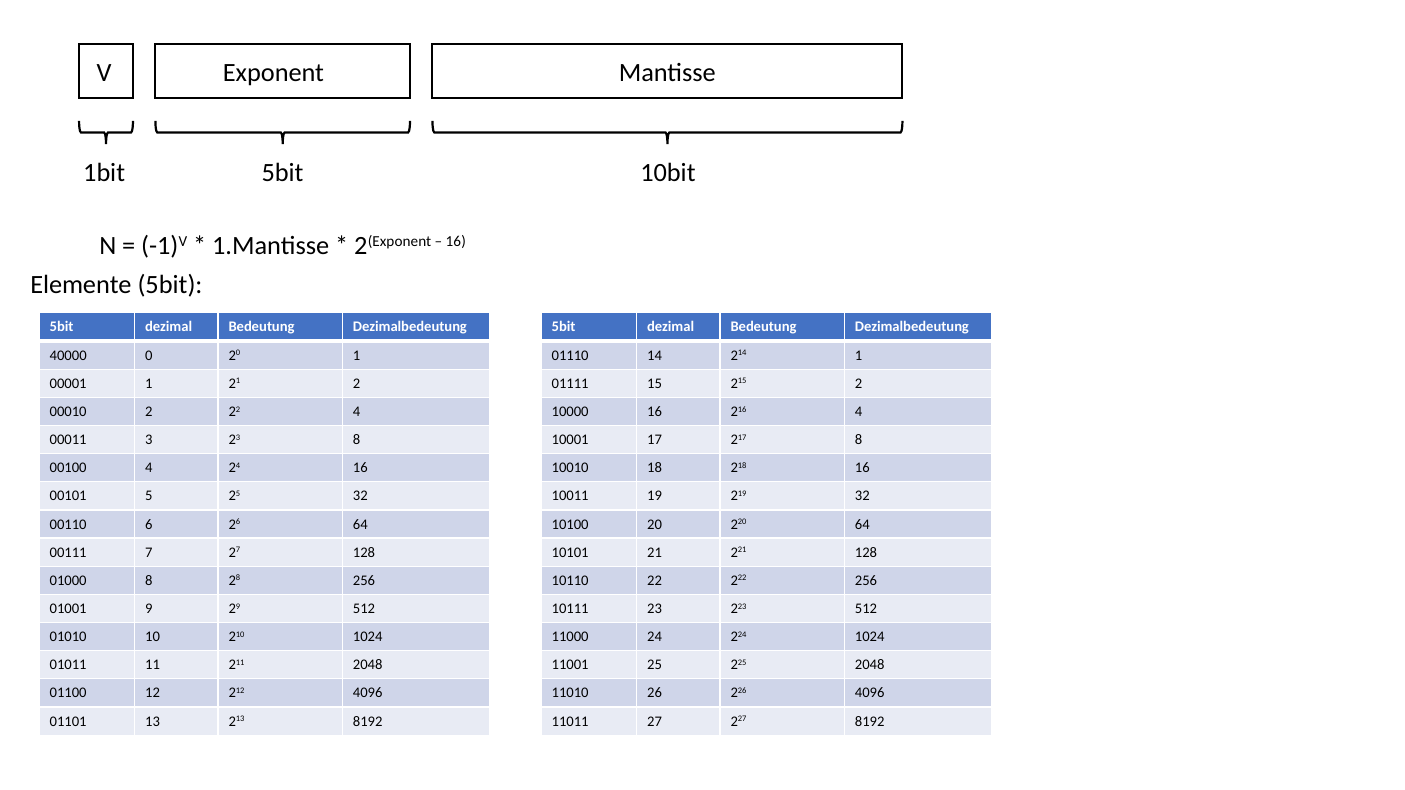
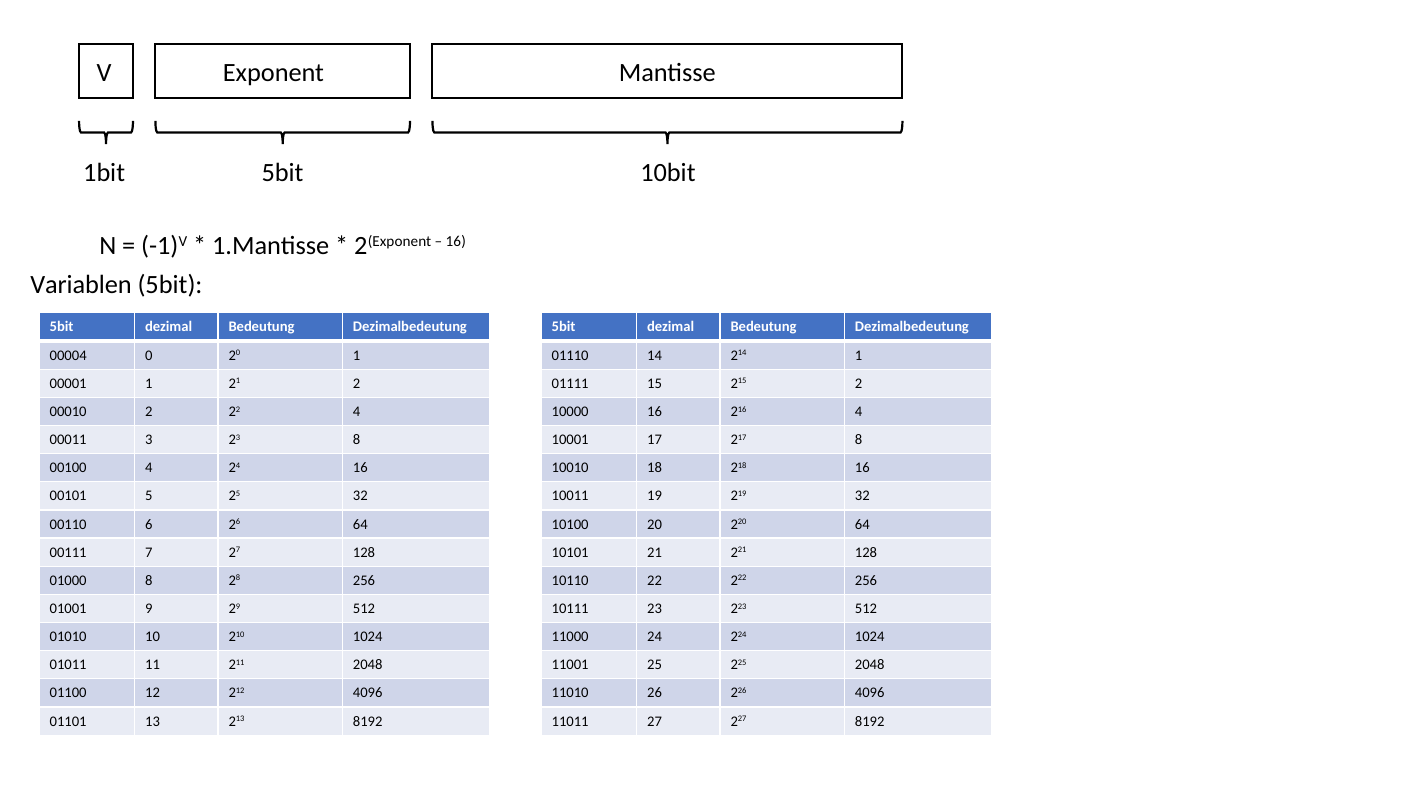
Elemente: Elemente -> Variablen (81, 285)
40000: 40000 -> 00004 (68, 355)
